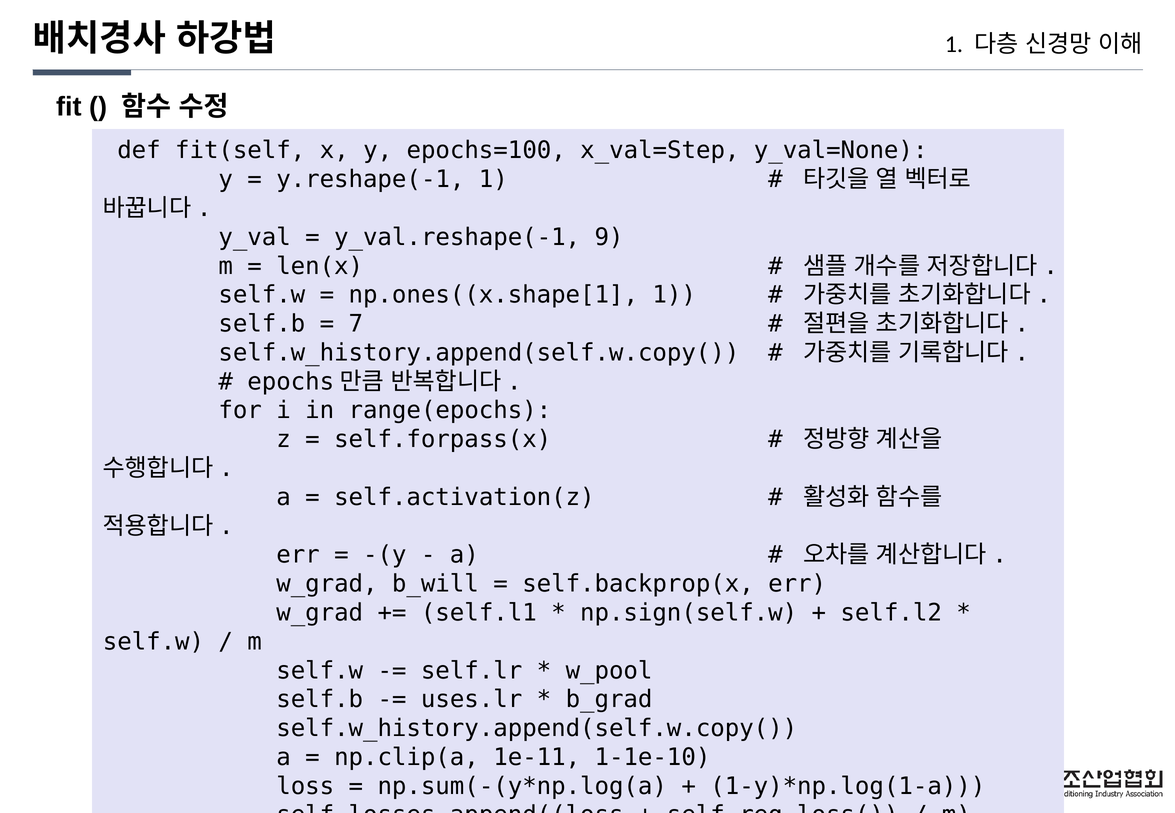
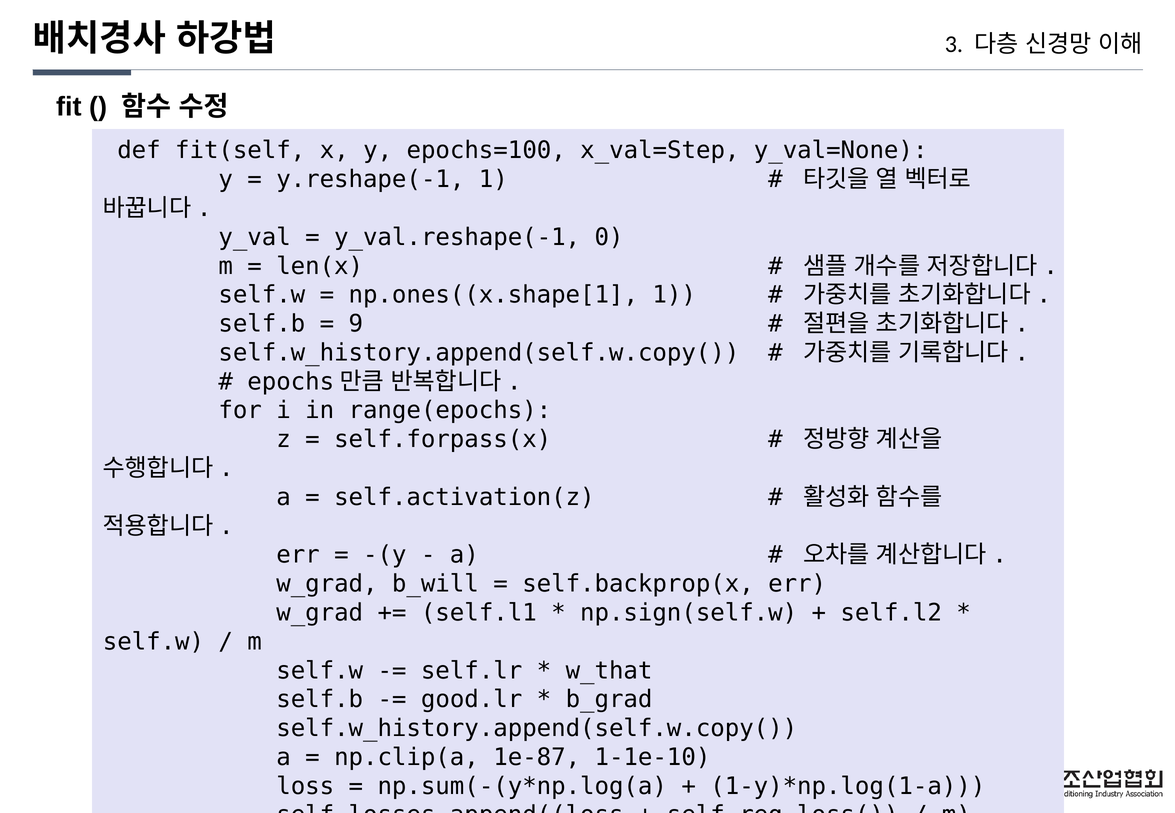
1: 1 -> 3 (954, 44)
9: 9 -> 0 (609, 237)
7: 7 -> 9 (356, 324)
w_pool: w_pool -> w_that (609, 671)
uses.lr: uses.lr -> good.lr (472, 700)
1e-11: 1e-11 -> 1e-87 (537, 758)
